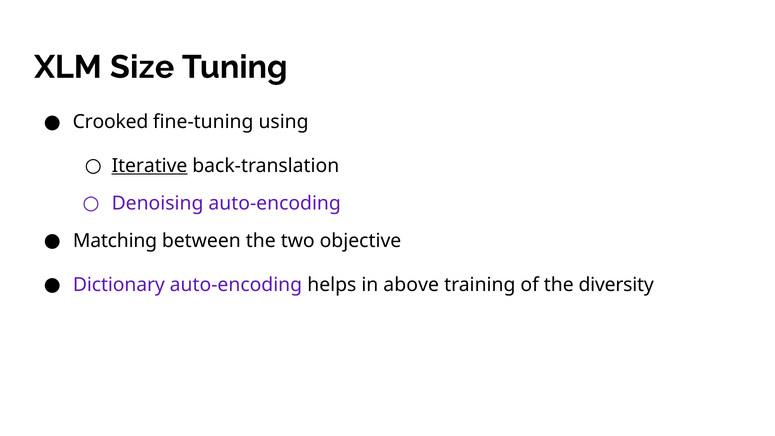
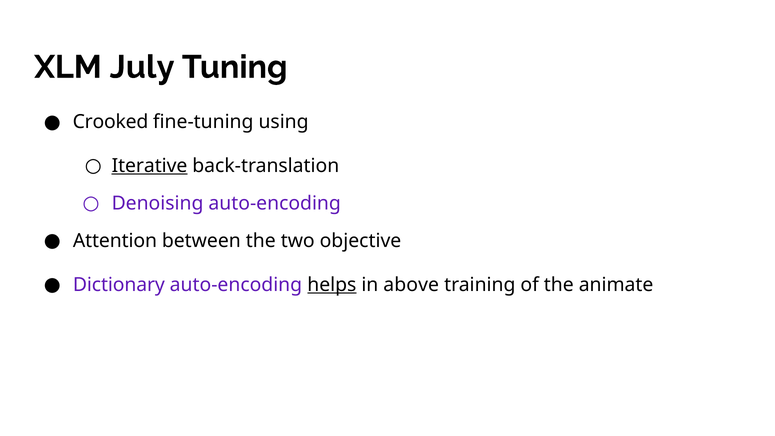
Size: Size -> July (142, 67)
Matching: Matching -> Attention (115, 241)
helps underline: none -> present (332, 285)
diversity: diversity -> animate (616, 285)
